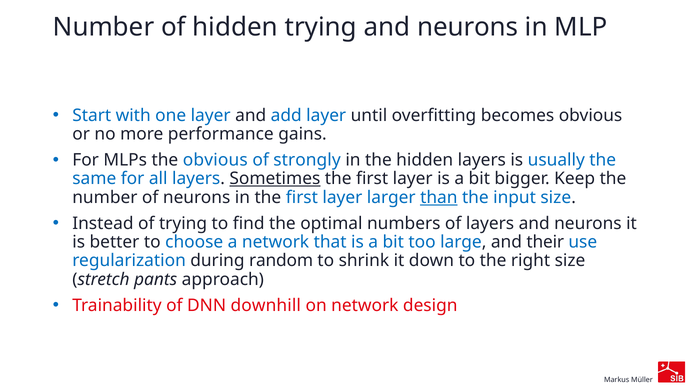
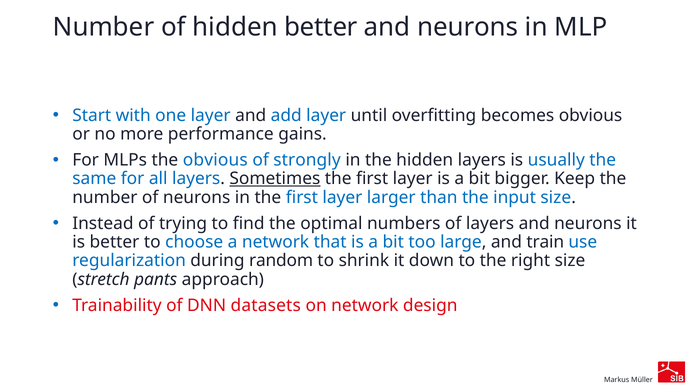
hidden trying: trying -> better (321, 27)
than underline: present -> none (439, 197)
their: their -> train (545, 242)
downhill: downhill -> datasets (266, 305)
